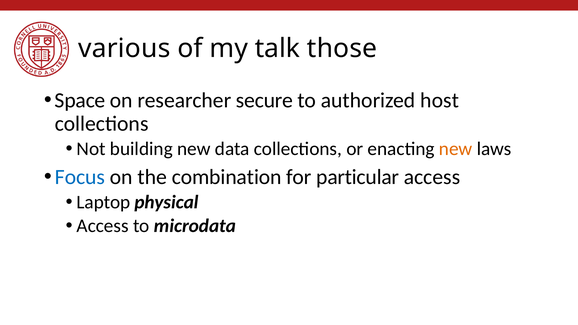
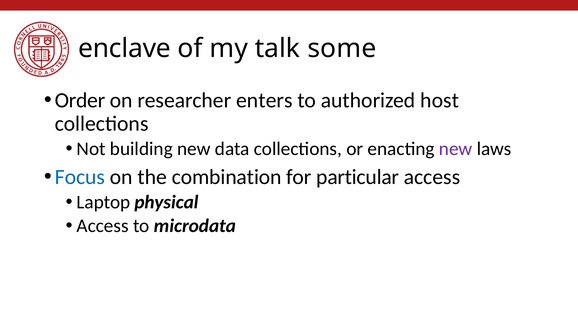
various: various -> enclave (124, 49)
those: those -> some (342, 49)
Space: Space -> Order (80, 100)
secure: secure -> enters (264, 100)
new colour: orange -> purple (456, 149)
